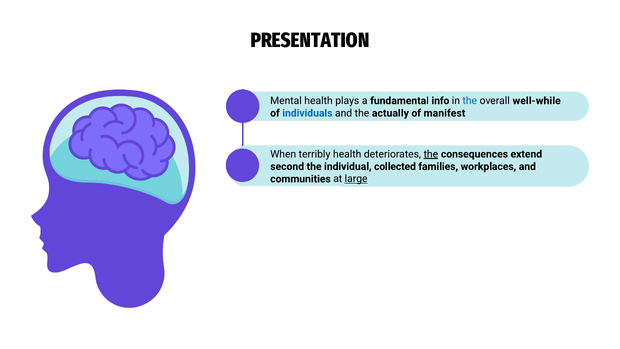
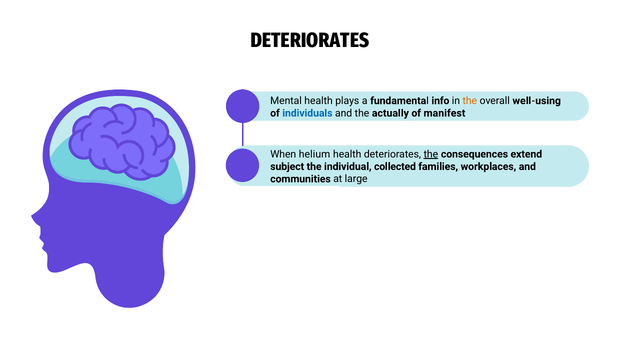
PRESENTATION: PRESENTATION -> DETERIORATES (310, 41)
the colour: blue -> orange (470, 101)
well-while: well-while -> well-using (537, 101)
terribly: terribly -> helium (315, 154)
second: second -> subject (287, 166)
large underline: present -> none (356, 179)
